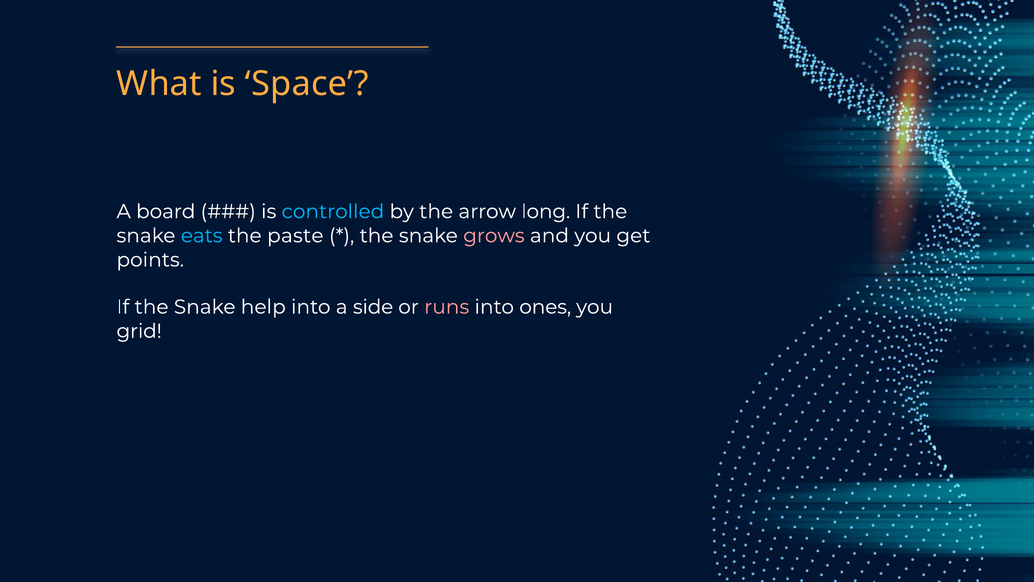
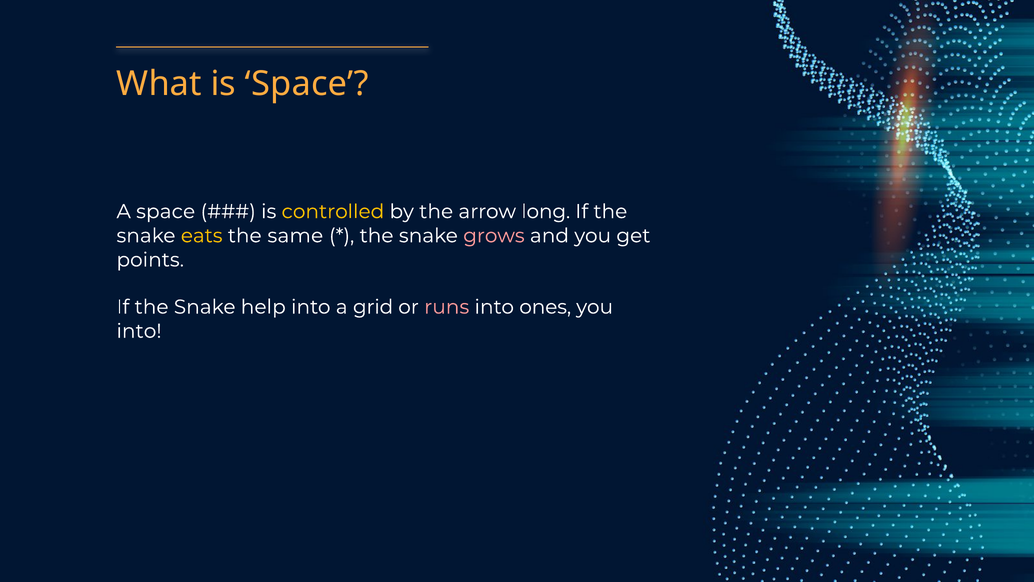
A board: board -> space (166, 211)
controlled colour: light blue -> yellow (333, 211)
eats colour: light blue -> yellow (202, 236)
paste: paste -> same (295, 236)
side: side -> grid (373, 307)
grid: grid -> into (139, 331)
